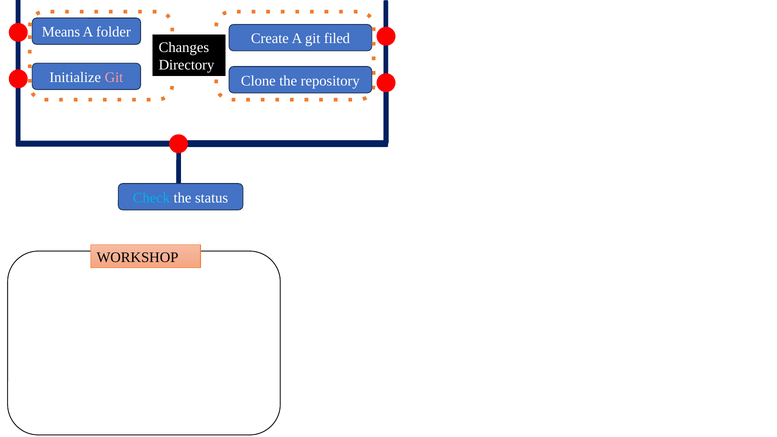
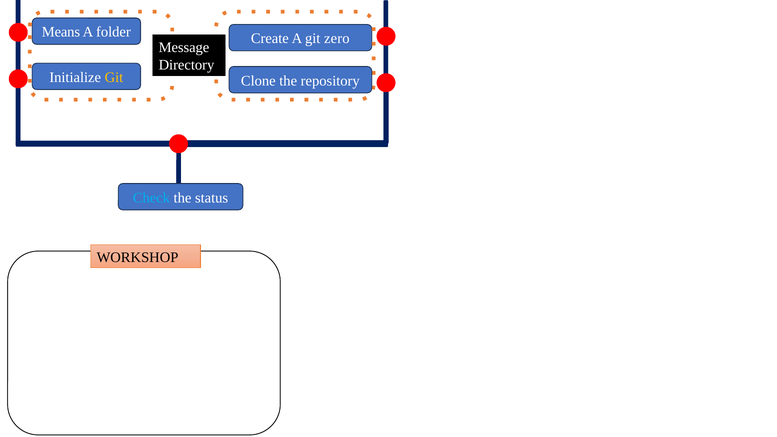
filed: filed -> zero (337, 39)
Changes: Changes -> Message (184, 48)
Git colour: pink -> yellow (114, 77)
